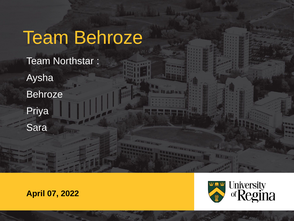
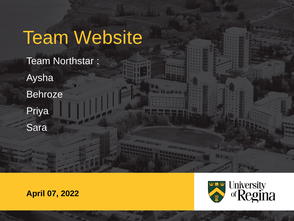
Team Behroze: Behroze -> Website (108, 38)
